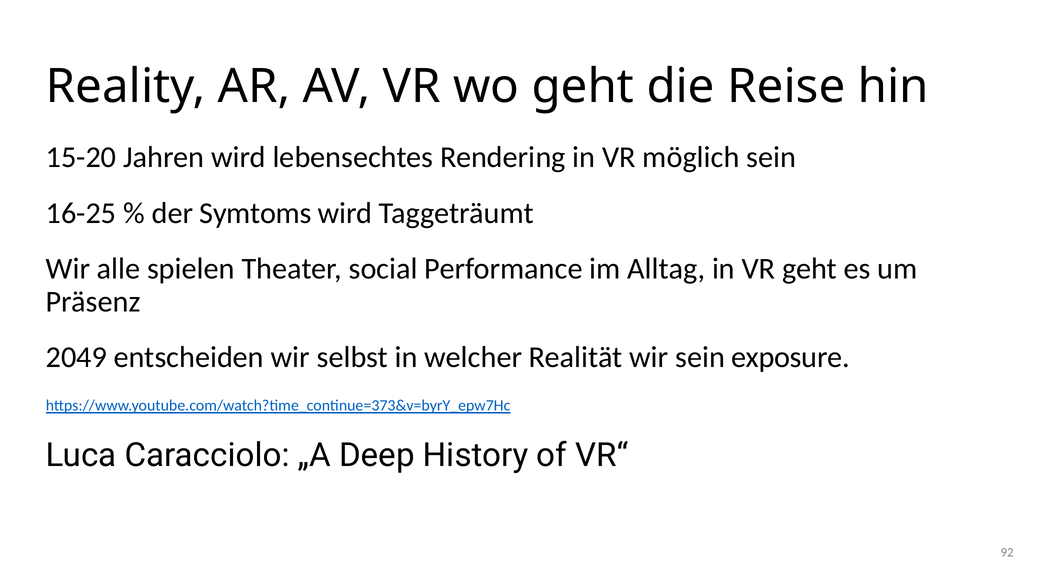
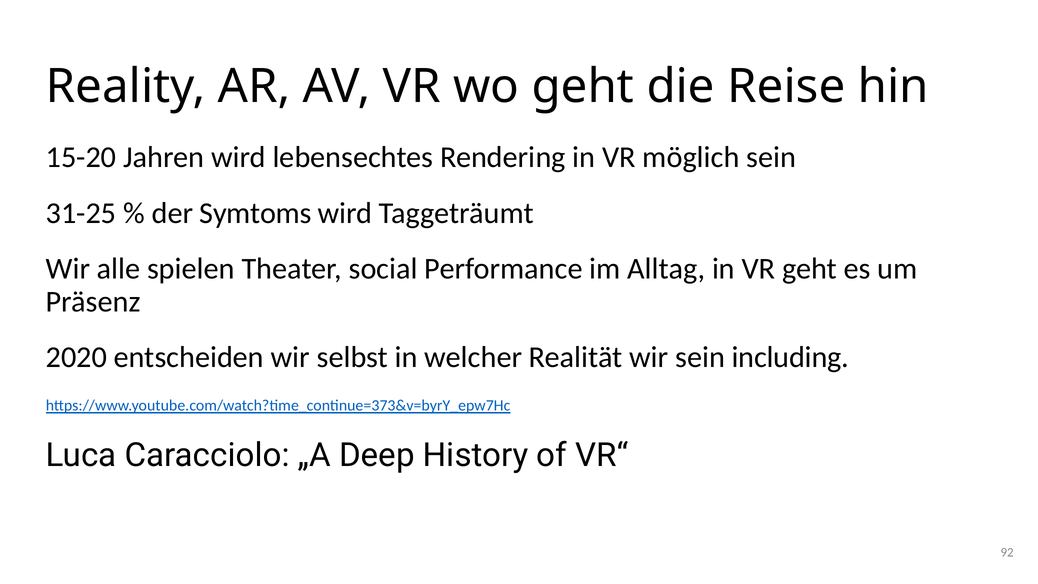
16-25: 16-25 -> 31-25 (81, 213)
2049: 2049 -> 2020 (76, 357)
exposure: exposure -> including (790, 357)
